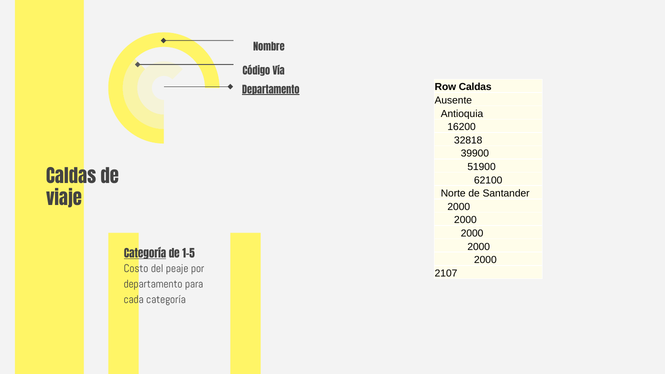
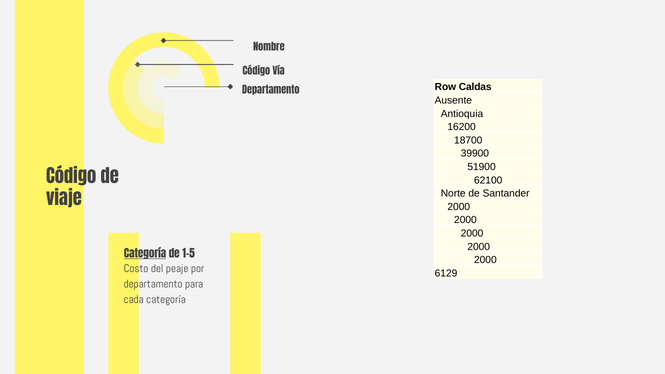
Departamento underline: present -> none (271, 90)
32818: 32818 -> 18700 (468, 140)
Caldas: Caldas -> Código (71, 177)
2107: 2107 -> 6129 (446, 273)
